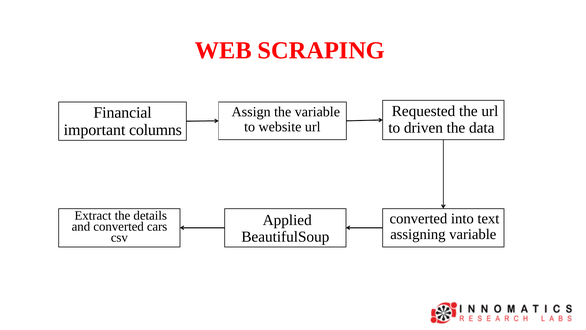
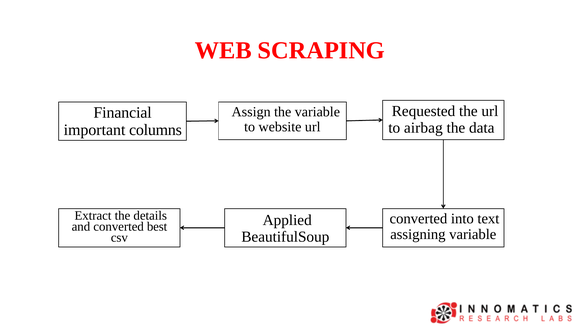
driven: driven -> airbag (423, 128)
cars: cars -> best (157, 226)
